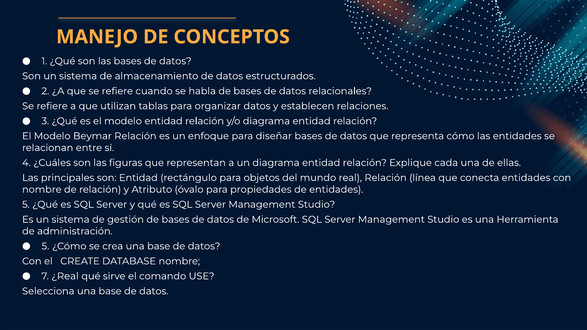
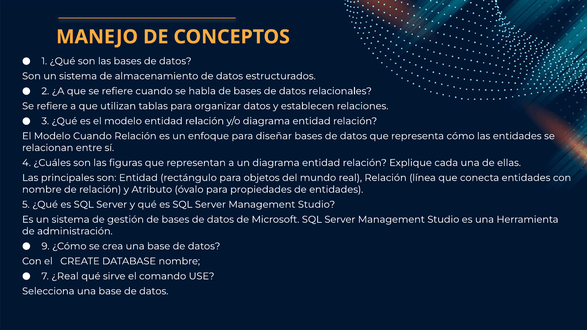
Modelo Beymar: Beymar -> Cuando (92, 136)
5: 5 -> 9 (45, 246)
